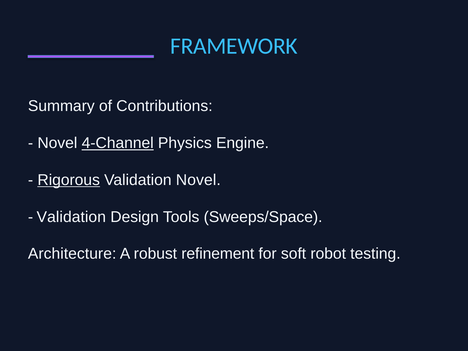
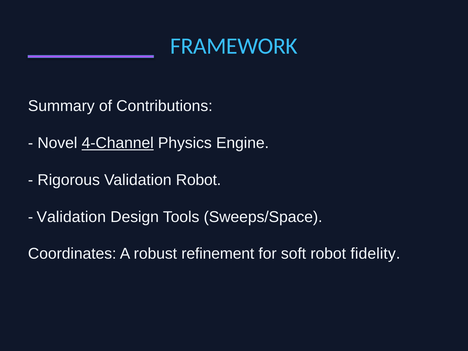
Rigorous underline: present -> none (69, 180)
Validation Novel: Novel -> Robot (198, 180)
Architecture: Architecture -> Coordinates (72, 254)
testing: testing -> fidelity (375, 254)
